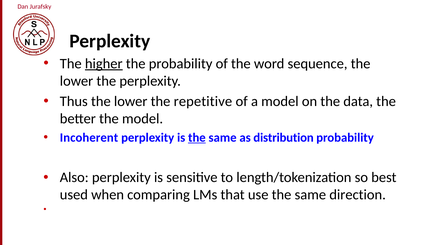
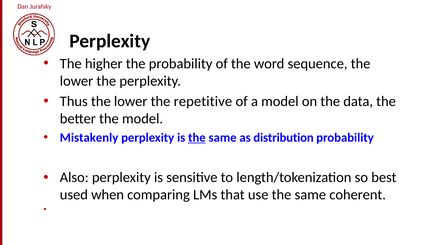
higher underline: present -> none (104, 64)
Incoherent: Incoherent -> Mistakenly (89, 137)
direction: direction -> coherent (358, 194)
